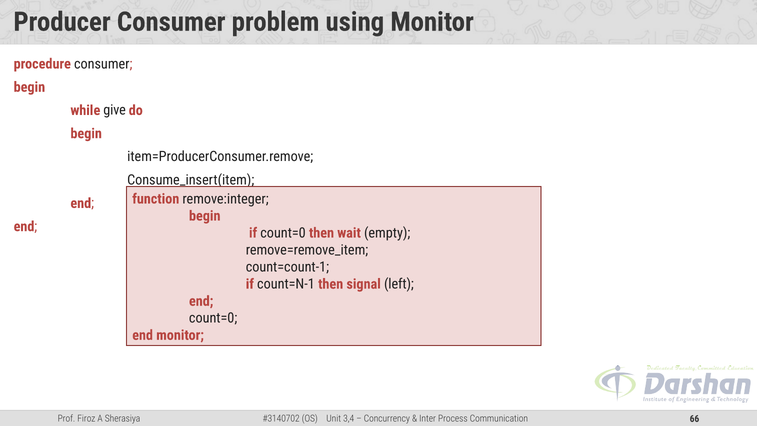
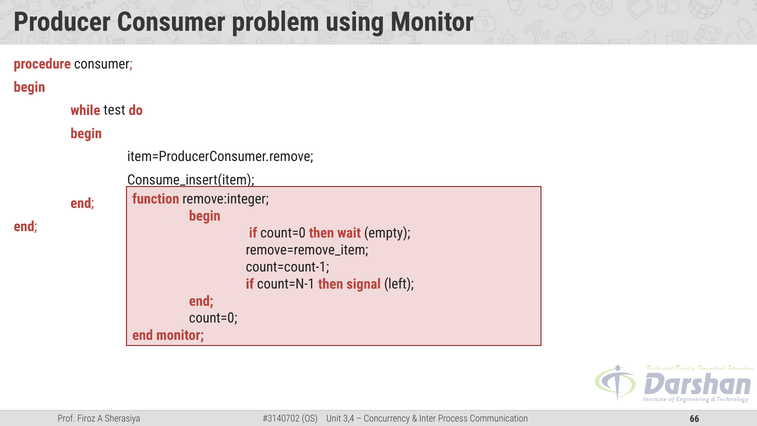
give: give -> test (114, 110)
